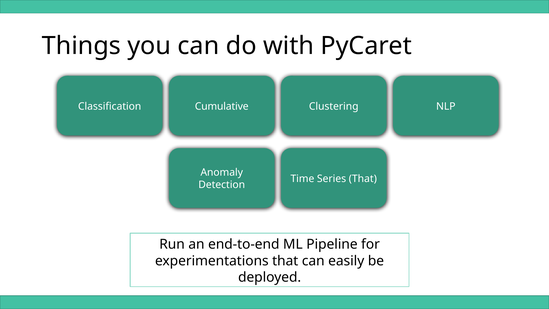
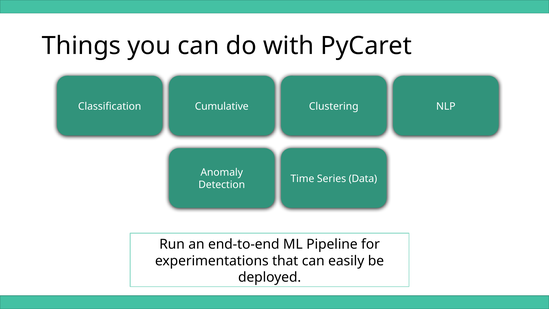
Series That: That -> Data (363, 179)
